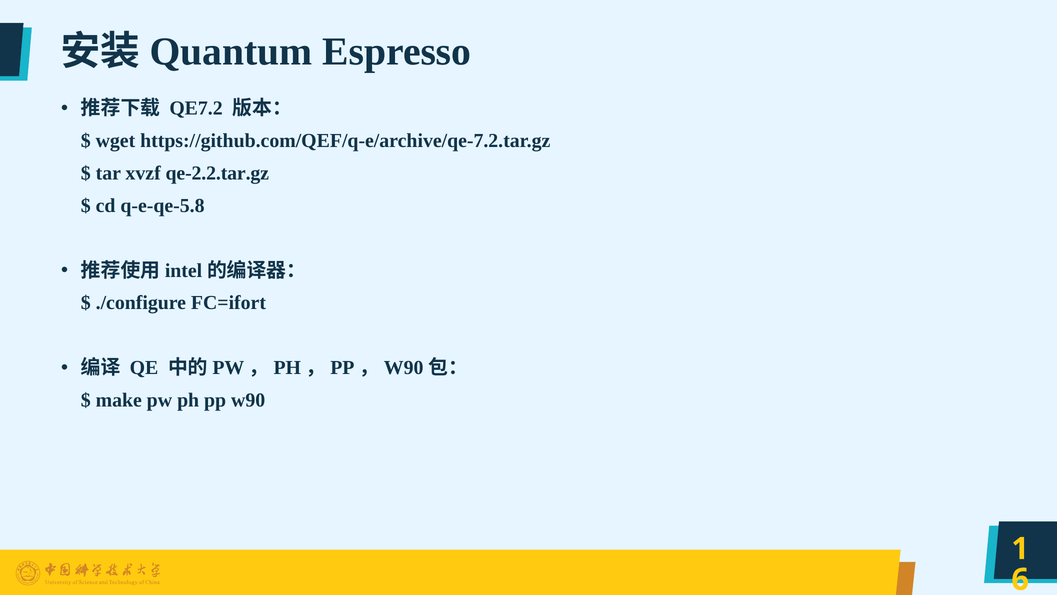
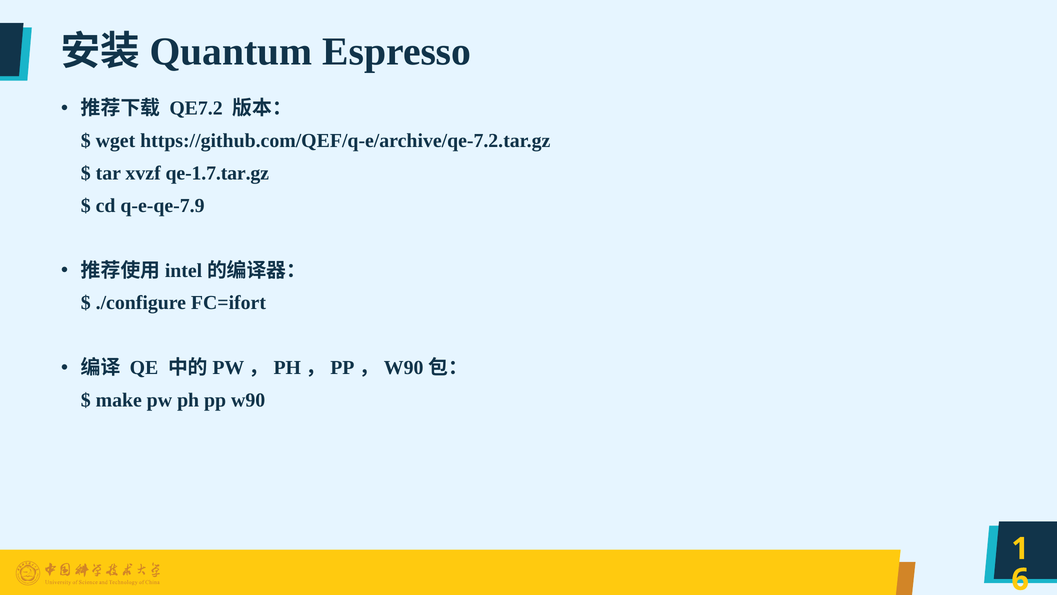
qe-2.2.tar.gz: qe-2.2.tar.gz -> qe-1.7.tar.gz (217, 173)
q-e-qe-5.8: q-e-qe-5.8 -> q-e-qe-7.9 (163, 205)
